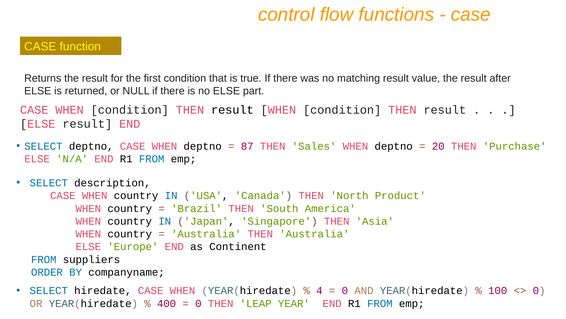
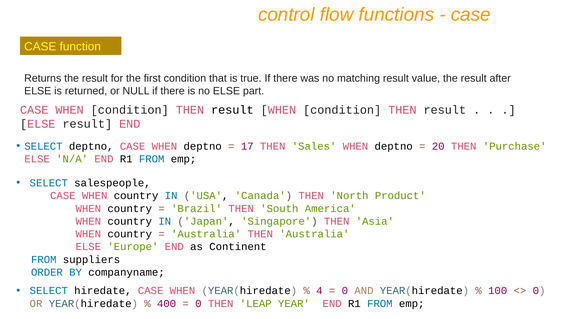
87: 87 -> 17 (247, 146)
description: description -> salespeople (112, 183)
